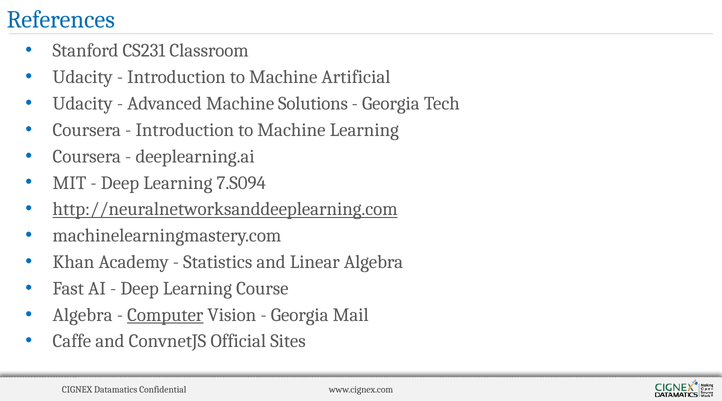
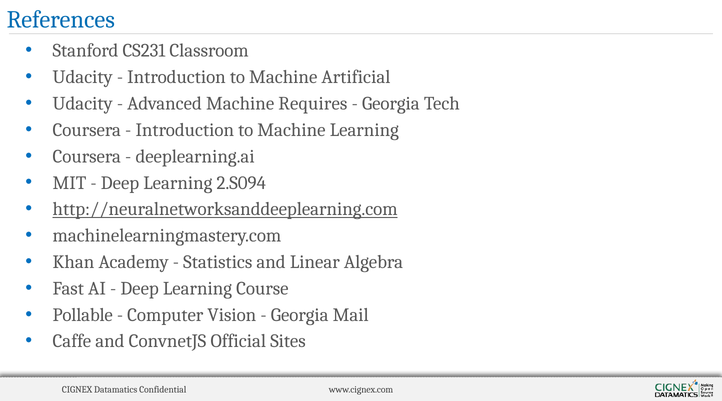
Solutions: Solutions -> Requires (313, 104)
7.S094: 7.S094 -> 2.S094 (241, 183)
Algebra: Algebra -> Pollable (83, 315)
Computer underline: present -> none (165, 315)
